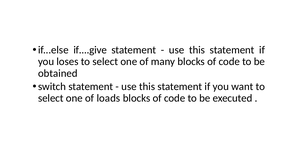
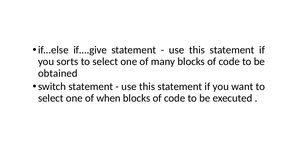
loses: loses -> sorts (67, 61)
loads: loads -> when (109, 98)
